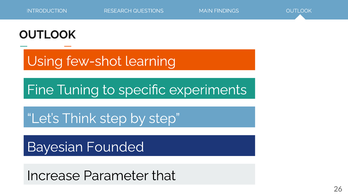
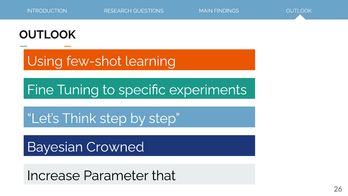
Founded: Founded -> Crowned (115, 147)
